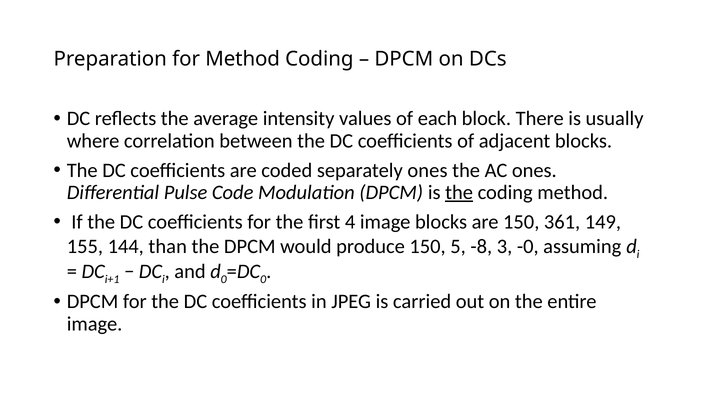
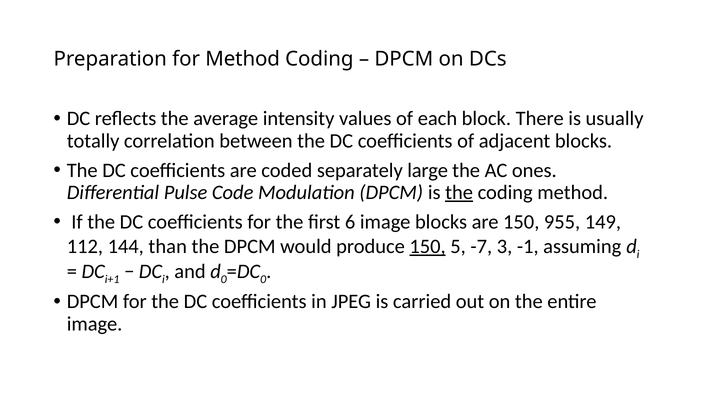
where: where -> totally (93, 141)
separately ones: ones -> large (428, 170)
4: 4 -> 6 (350, 222)
361: 361 -> 955 (562, 222)
155: 155 -> 112 (85, 247)
150 underline: none -> present (428, 247)
-8: -8 -> -7 (481, 247)
-0: -0 -> -1 (528, 247)
